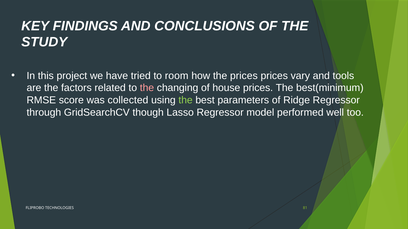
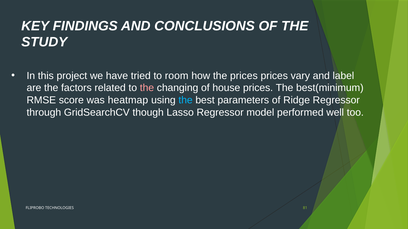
tools: tools -> label (343, 76)
collected: collected -> heatmap (128, 100)
the colour: light green -> light blue (186, 100)
